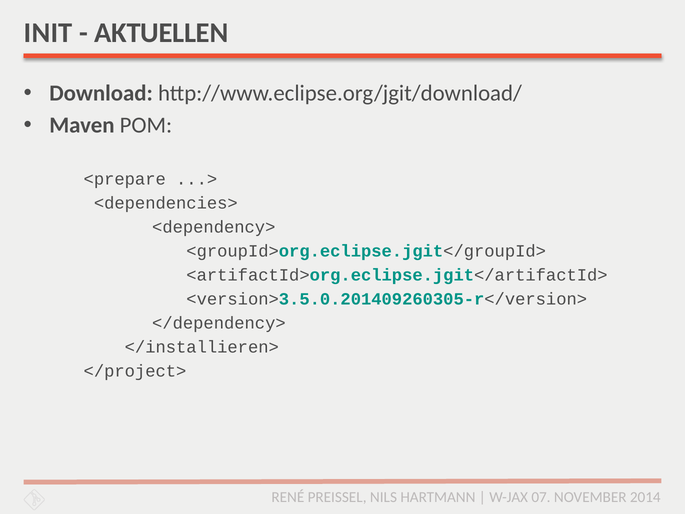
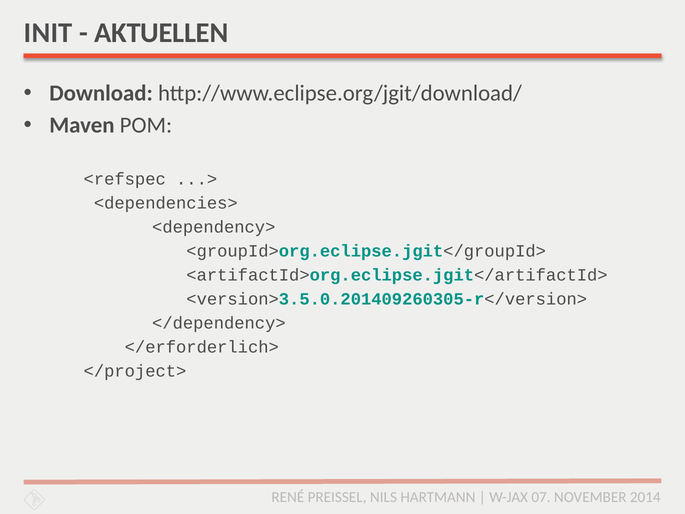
<prepare: <prepare -> <refspec (125, 179)
</installieren>: </installieren> -> </erforderlich> (202, 347)
